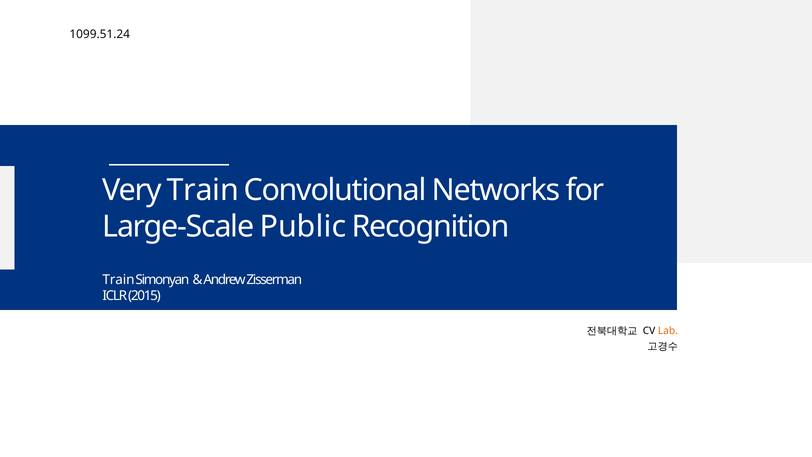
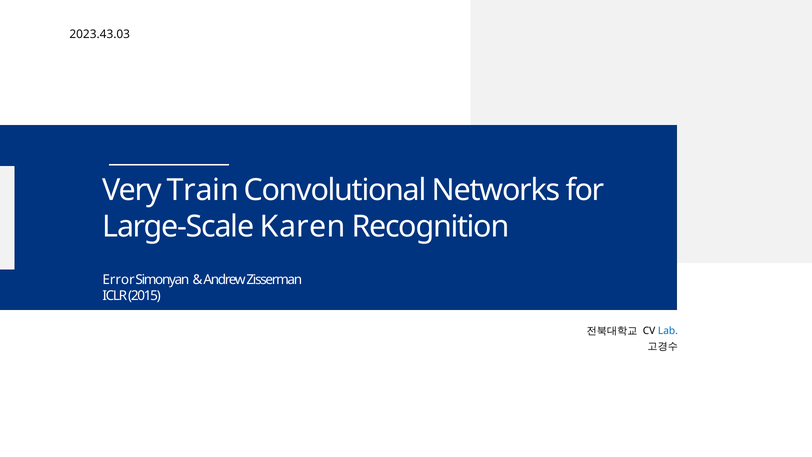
1099.51.24: 1099.51.24 -> 2023.43.03 (100, 35)
Public: Public -> Karen (303, 227)
Train: Train -> Error (119, 280)
Lab colour: orange -> blue (668, 331)
